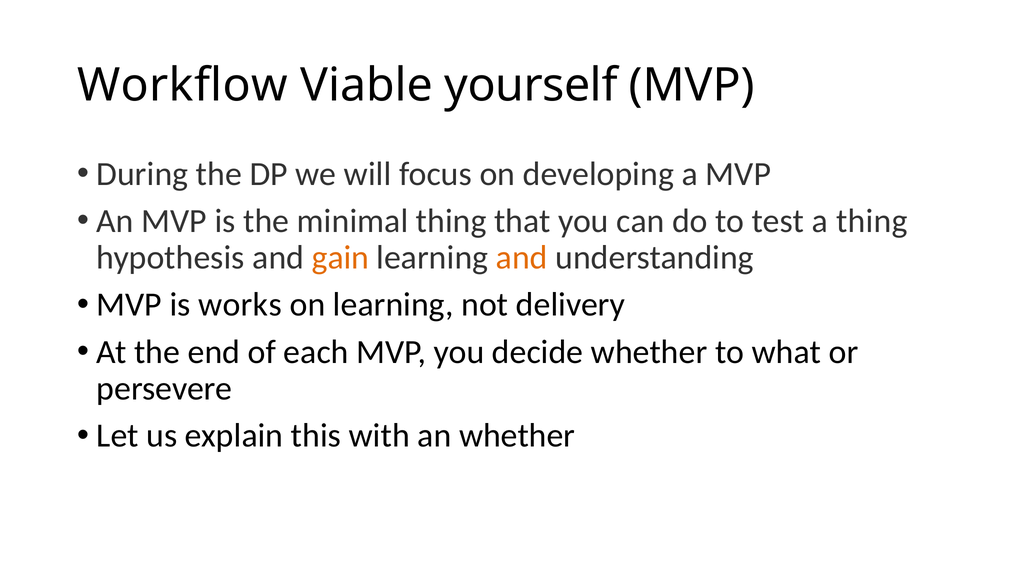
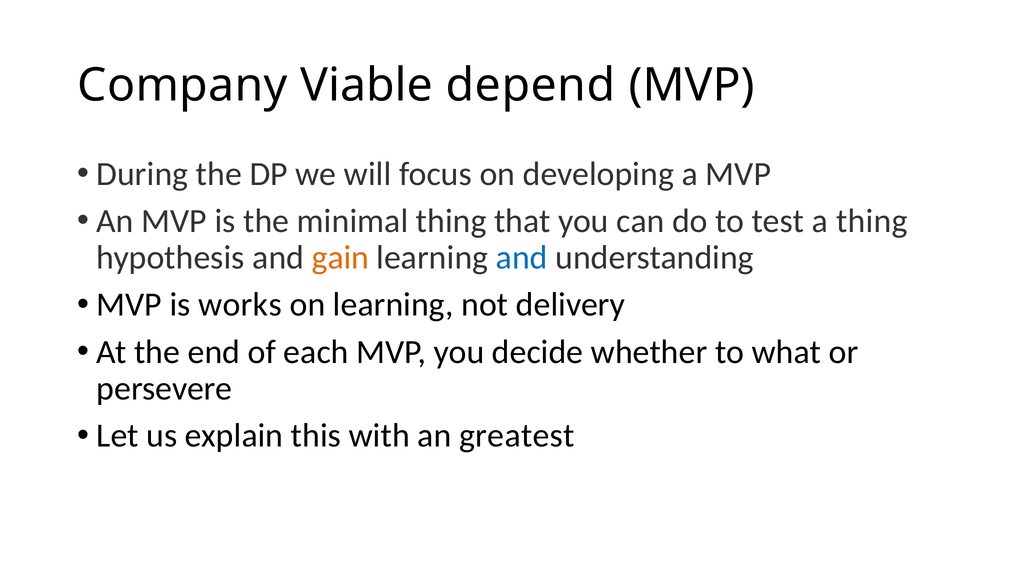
Workflow: Workflow -> Company (182, 85)
yourself: yourself -> depend (530, 85)
and colour: orange -> blue (522, 258)
an whether: whether -> greatest (517, 436)
